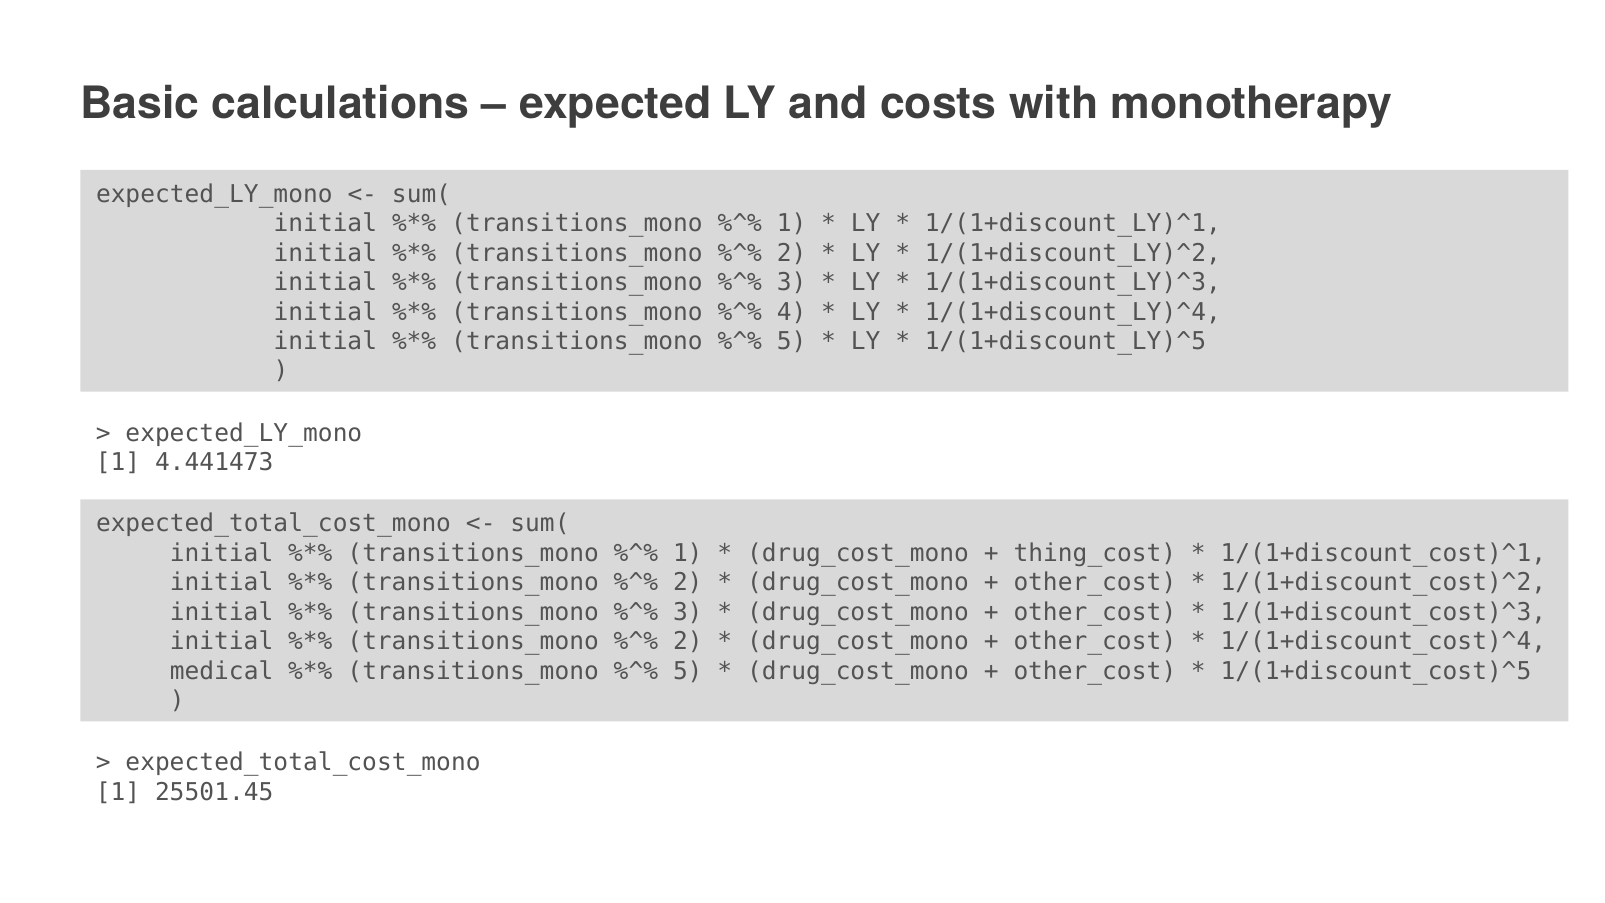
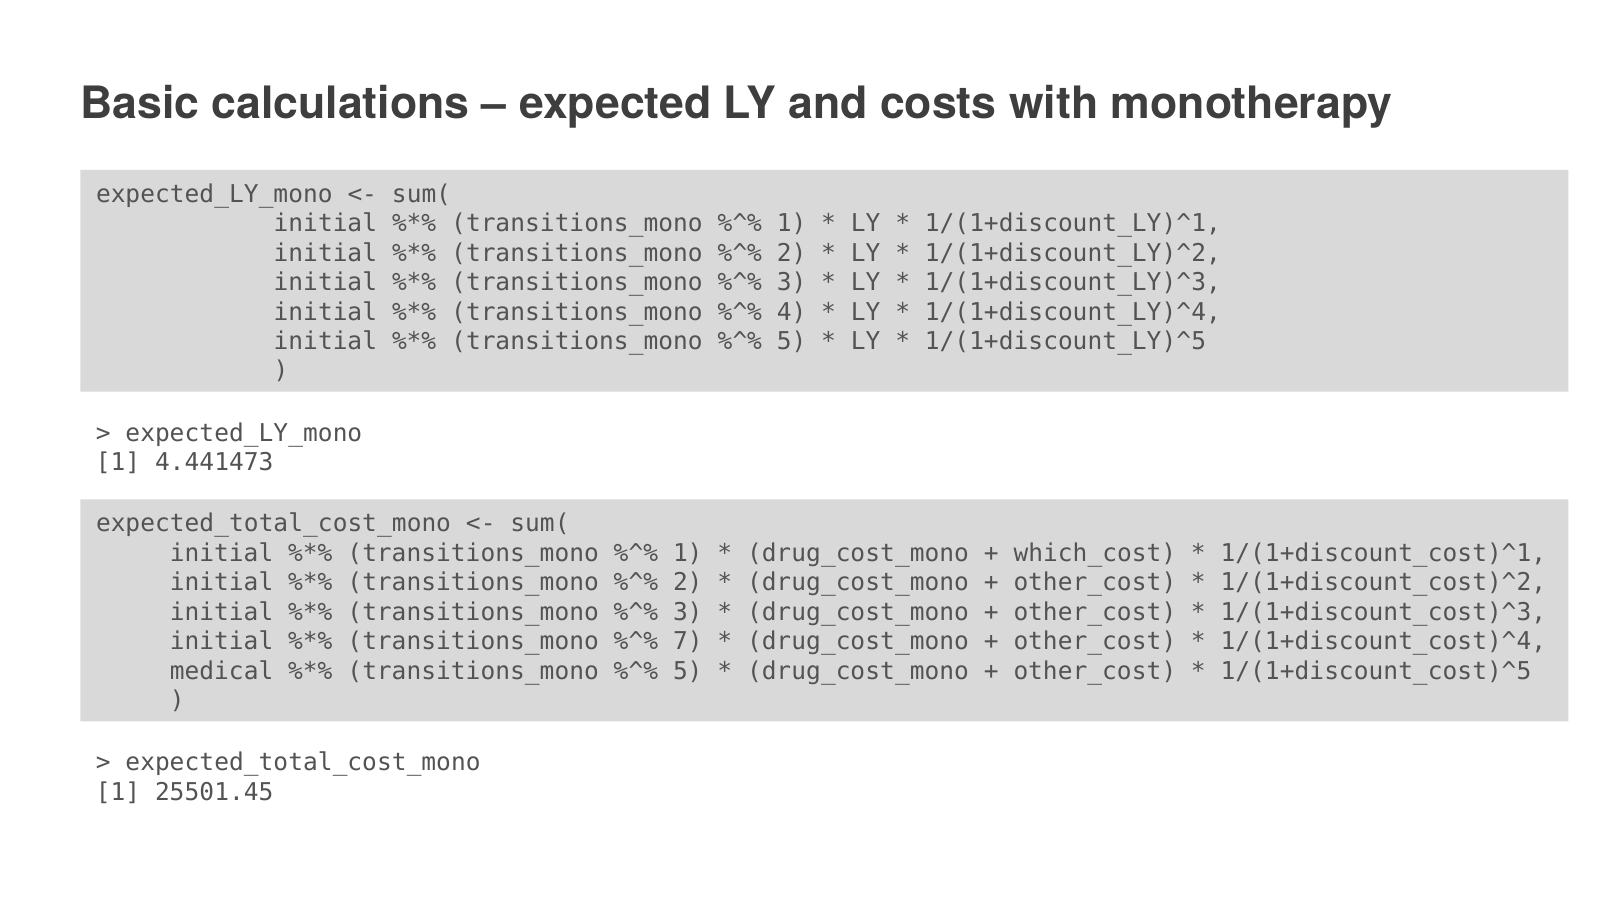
thing_cost: thing_cost -> which_cost (1095, 553)
2: 2 -> 7 (688, 641)
